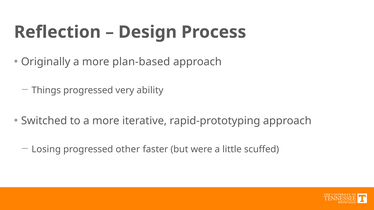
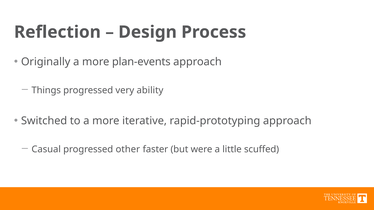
plan-based: plan-based -> plan-events (141, 62)
Losing: Losing -> Casual (46, 149)
